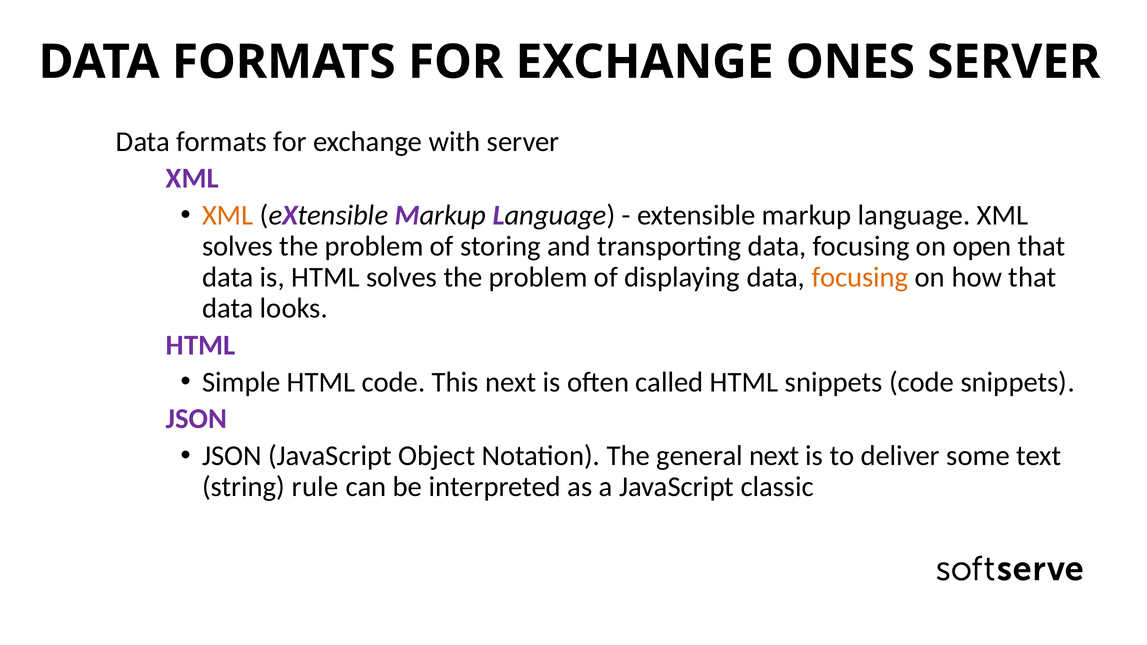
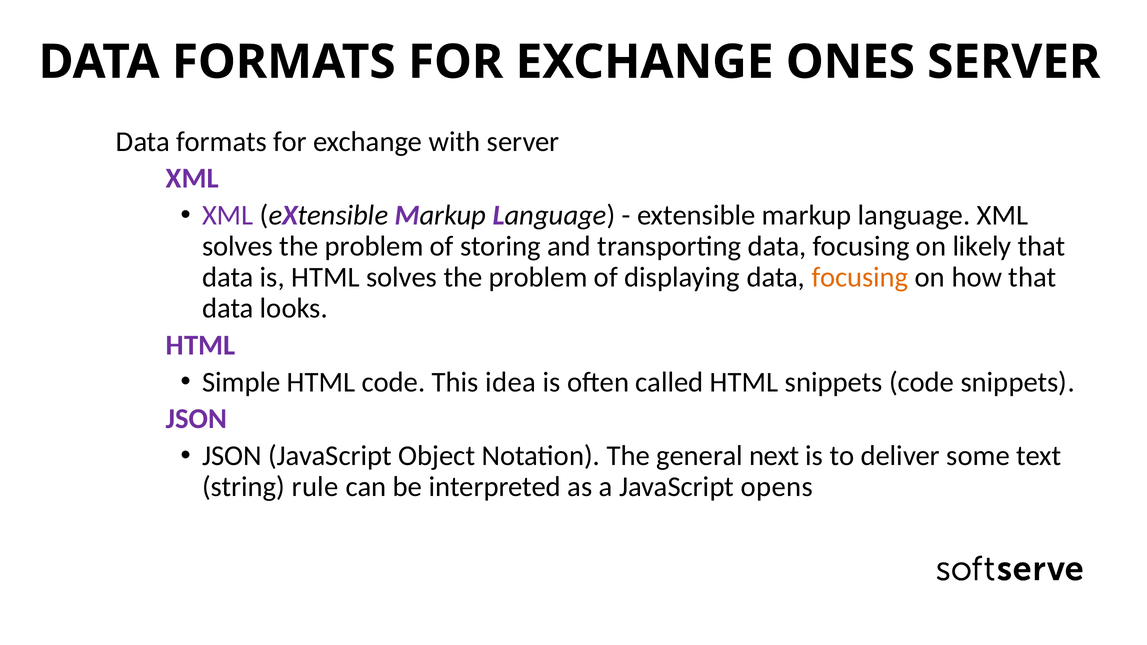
XML colour: orange -> purple (228, 215)
open: open -> likely (982, 246)
This next: next -> idea (511, 382)
classic: classic -> opens (777, 487)
